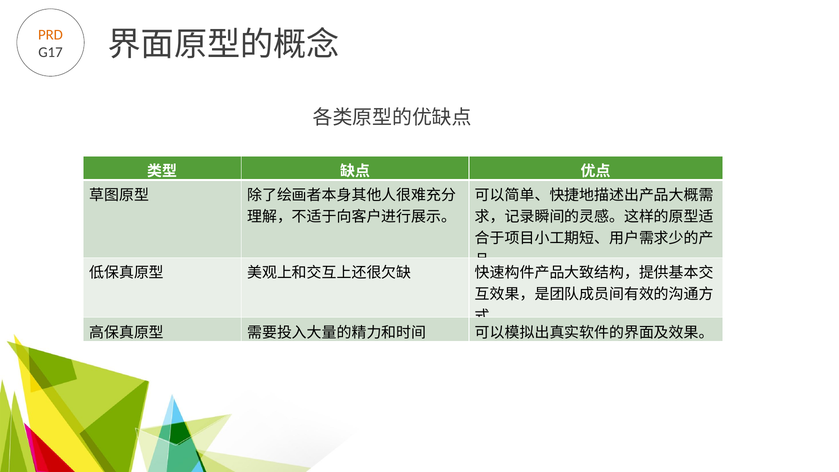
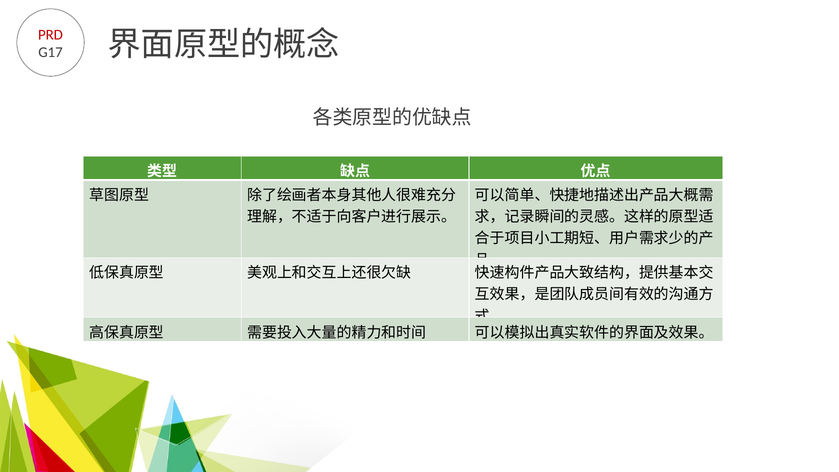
PRD colour: orange -> red (50, 35)
